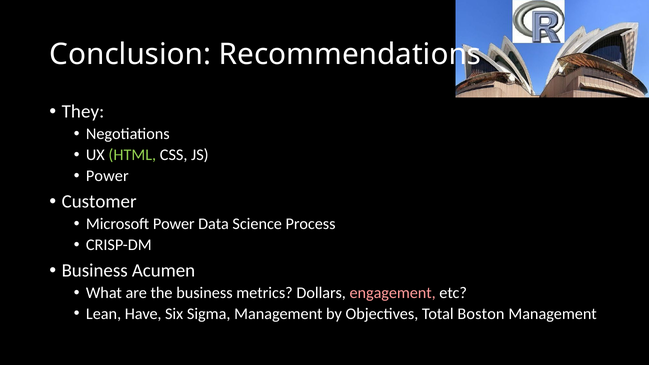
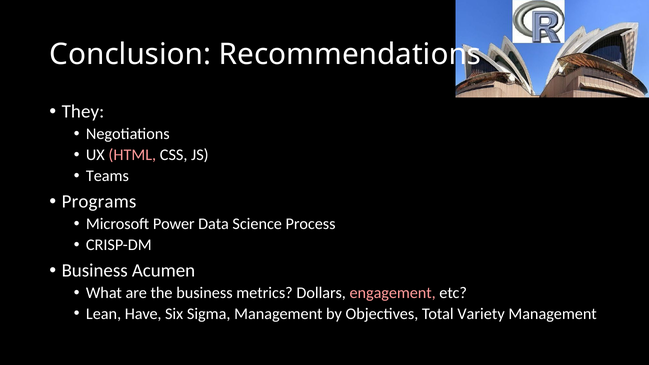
HTML colour: light green -> pink (132, 155)
Power: Power -> Teams (107, 176)
Customer: Customer -> Programs (99, 202)
Boston: Boston -> Variety (481, 314)
